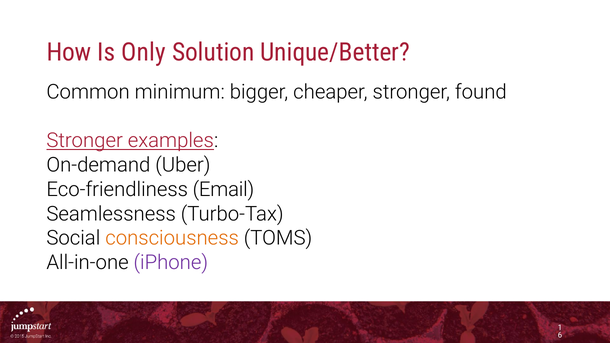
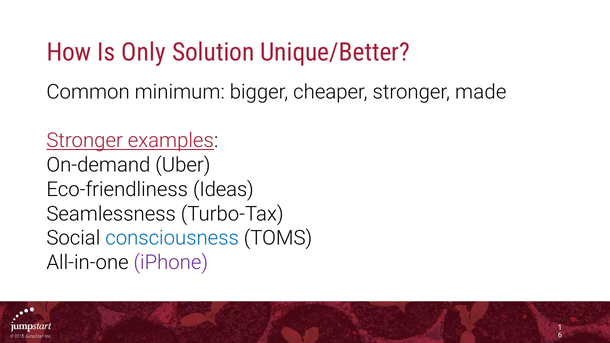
found: found -> made (481, 92)
Email: Email -> Ideas (223, 190)
consciousness colour: orange -> blue (172, 238)
